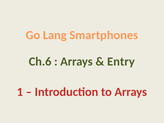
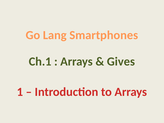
Ch.6: Ch.6 -> Ch.1 (40, 61)
Entry: Entry -> Gives (121, 61)
